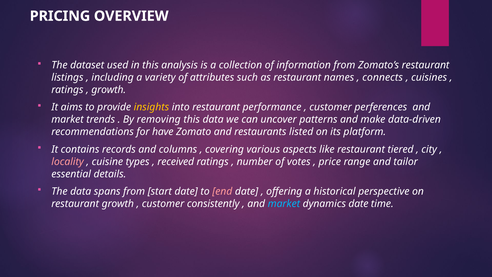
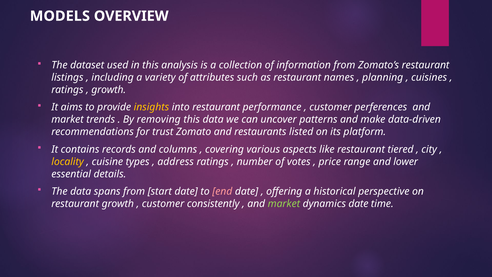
PRICING: PRICING -> MODELS (60, 16)
connects: connects -> planning (383, 77)
have: have -> trust (163, 132)
locality colour: pink -> yellow (68, 162)
received: received -> address (176, 162)
tailor: tailor -> lower (406, 162)
market colour: light blue -> light green (284, 204)
